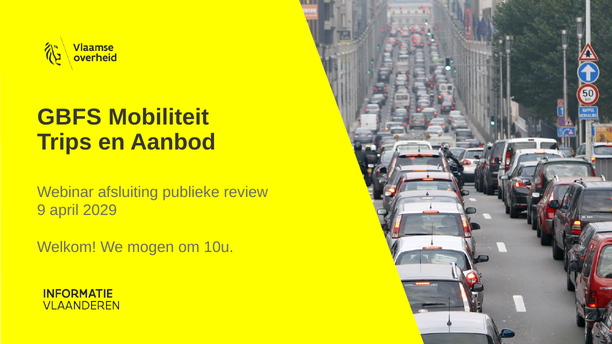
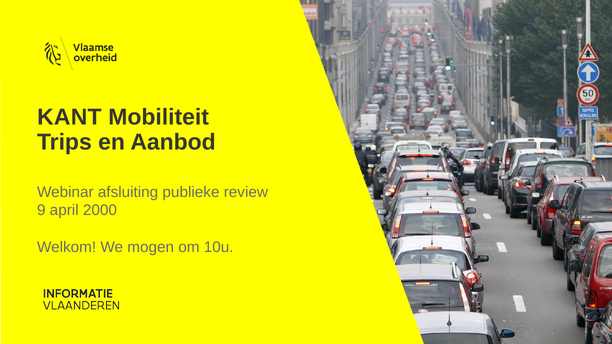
GBFS: GBFS -> KANT (69, 117)
2029: 2029 -> 2000 (100, 210)
